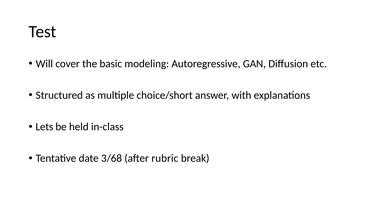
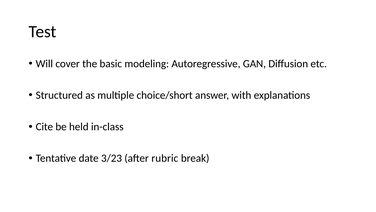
Lets: Lets -> Cite (44, 126)
3/68: 3/68 -> 3/23 (112, 158)
